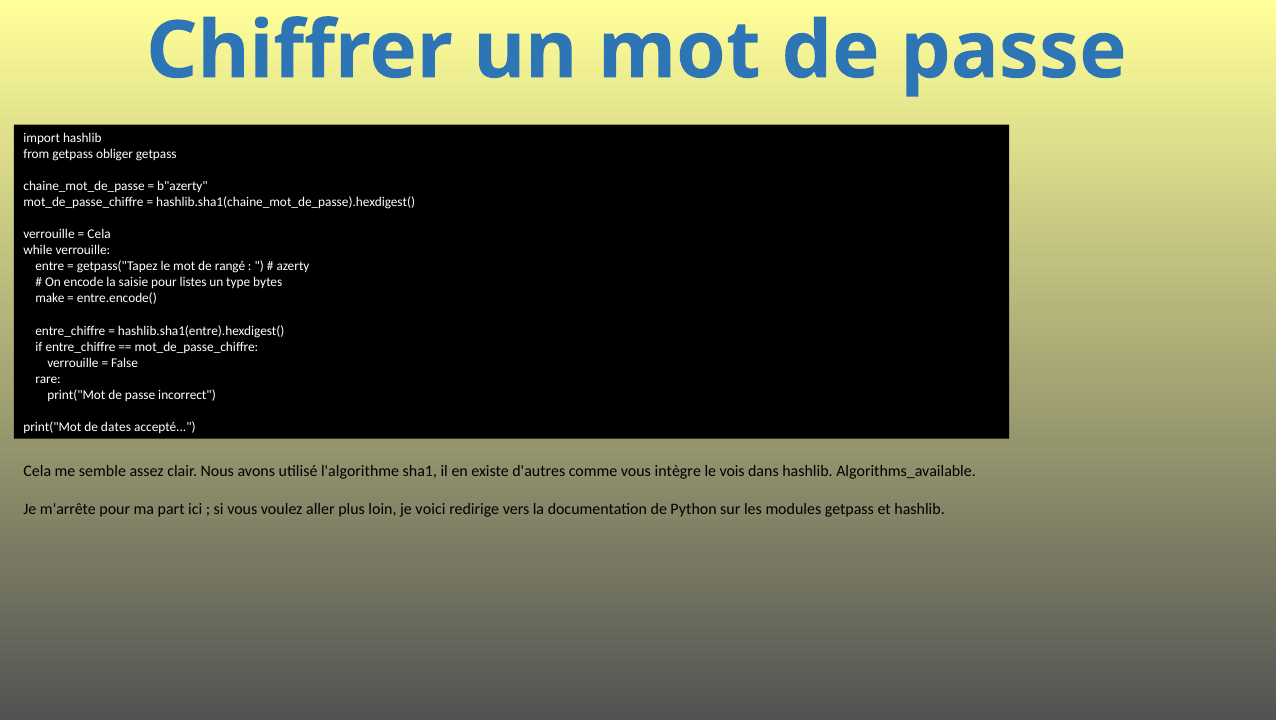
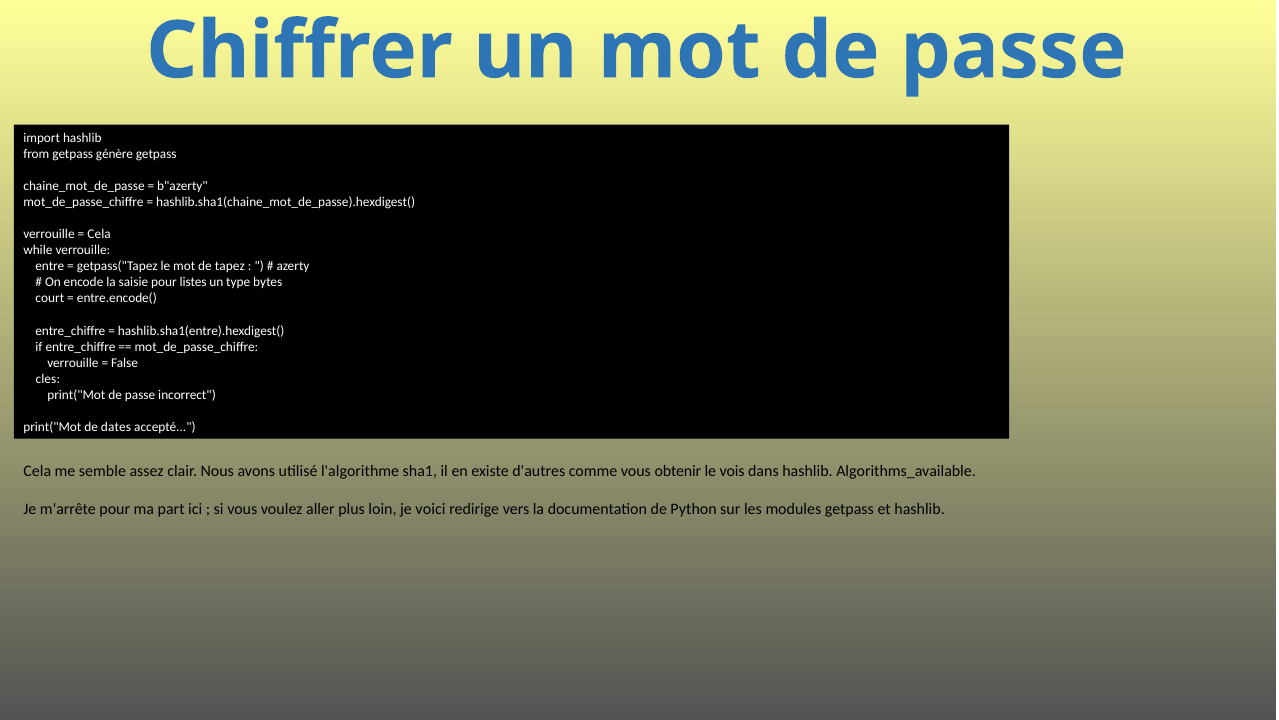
obliger: obliger -> génère (115, 154)
rangé: rangé -> tapez (230, 266)
make: make -> court (50, 298)
rare: rare -> cles (48, 378)
intègre: intègre -> obtenir (678, 471)
